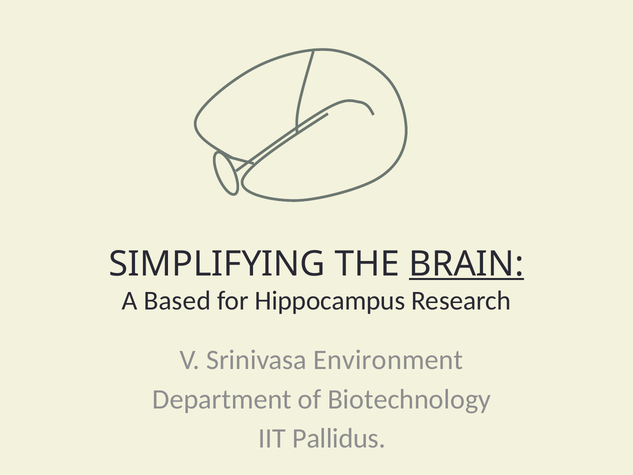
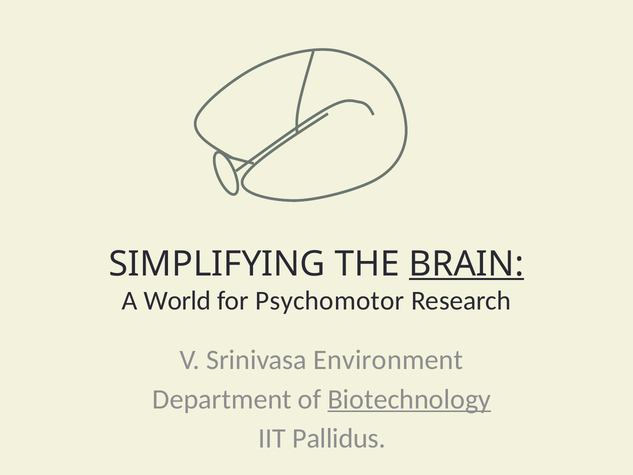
Based: Based -> World (177, 301)
Hippocampus: Hippocampus -> Psychomotor (330, 301)
Biotechnology underline: none -> present (409, 399)
